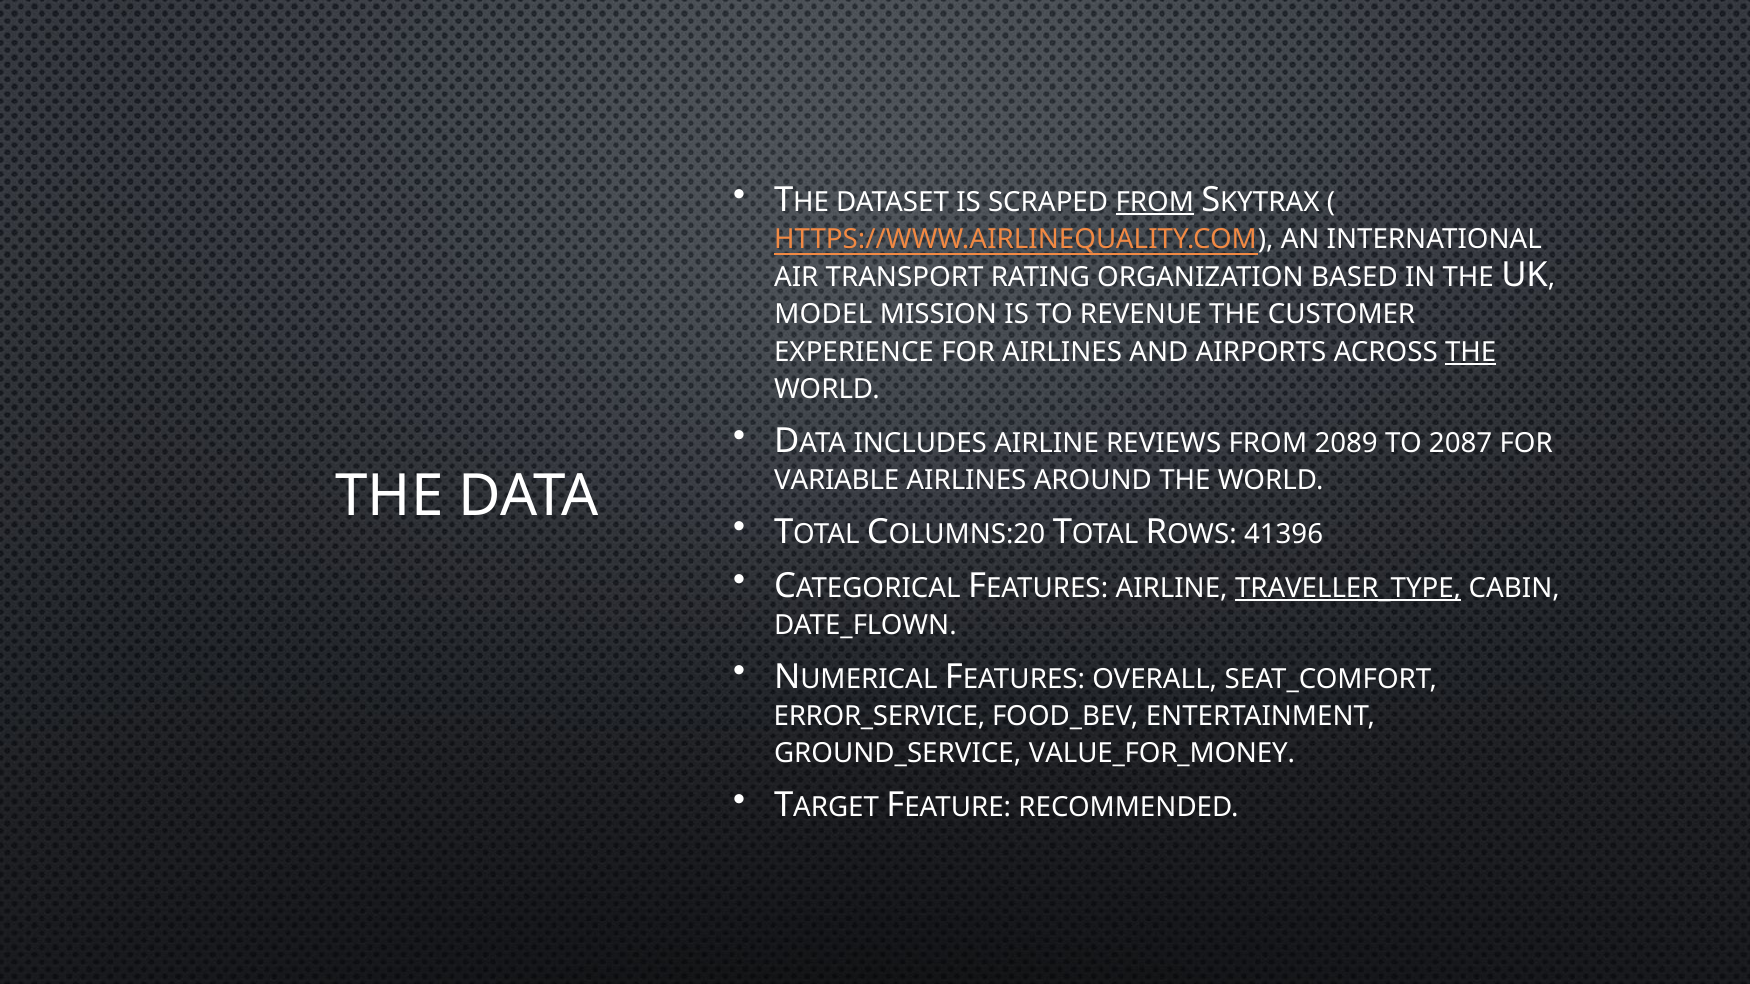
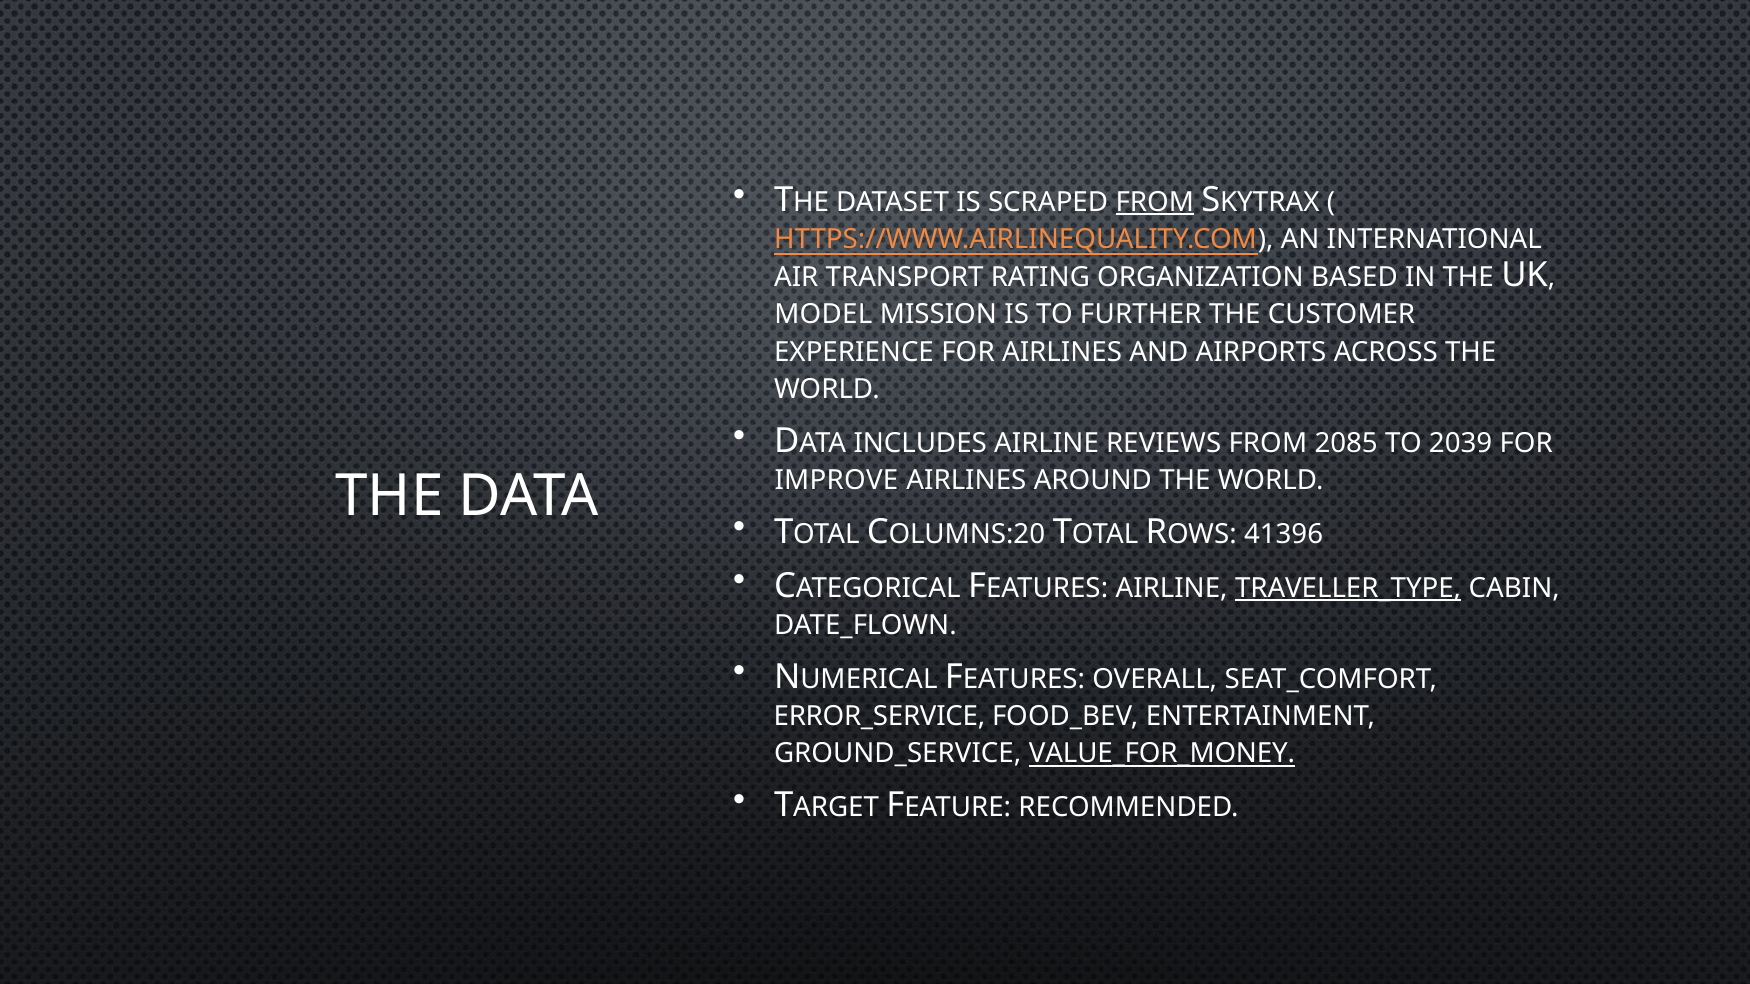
REVENUE: REVENUE -> FURTHER (1141, 315)
THE underline: present -> none (1471, 352)
2089: 2089 -> 2085 (1346, 443)
2087: 2087 -> 2039 (1461, 443)
VARIABLE: VARIABLE -> IMPROVE (836, 481)
VALUE_FOR_MONEY underline: none -> present (1162, 754)
